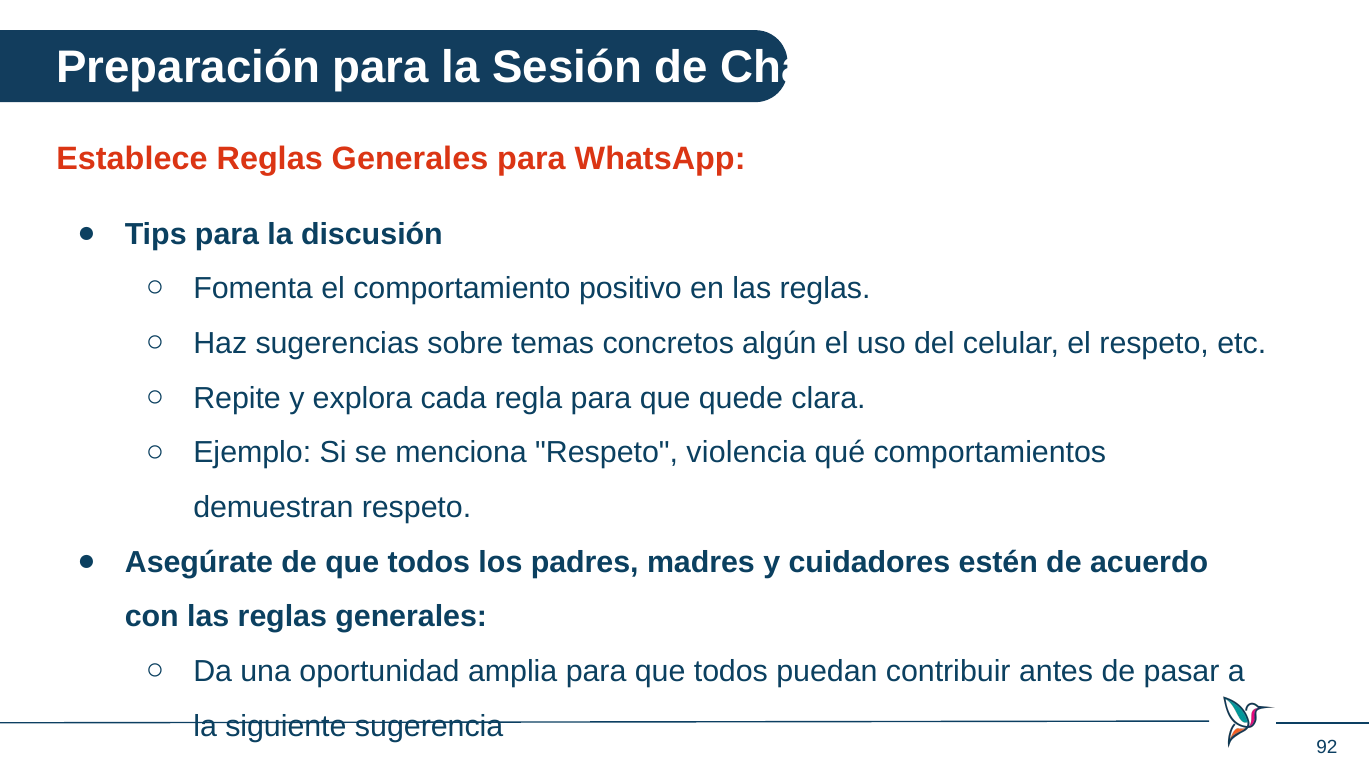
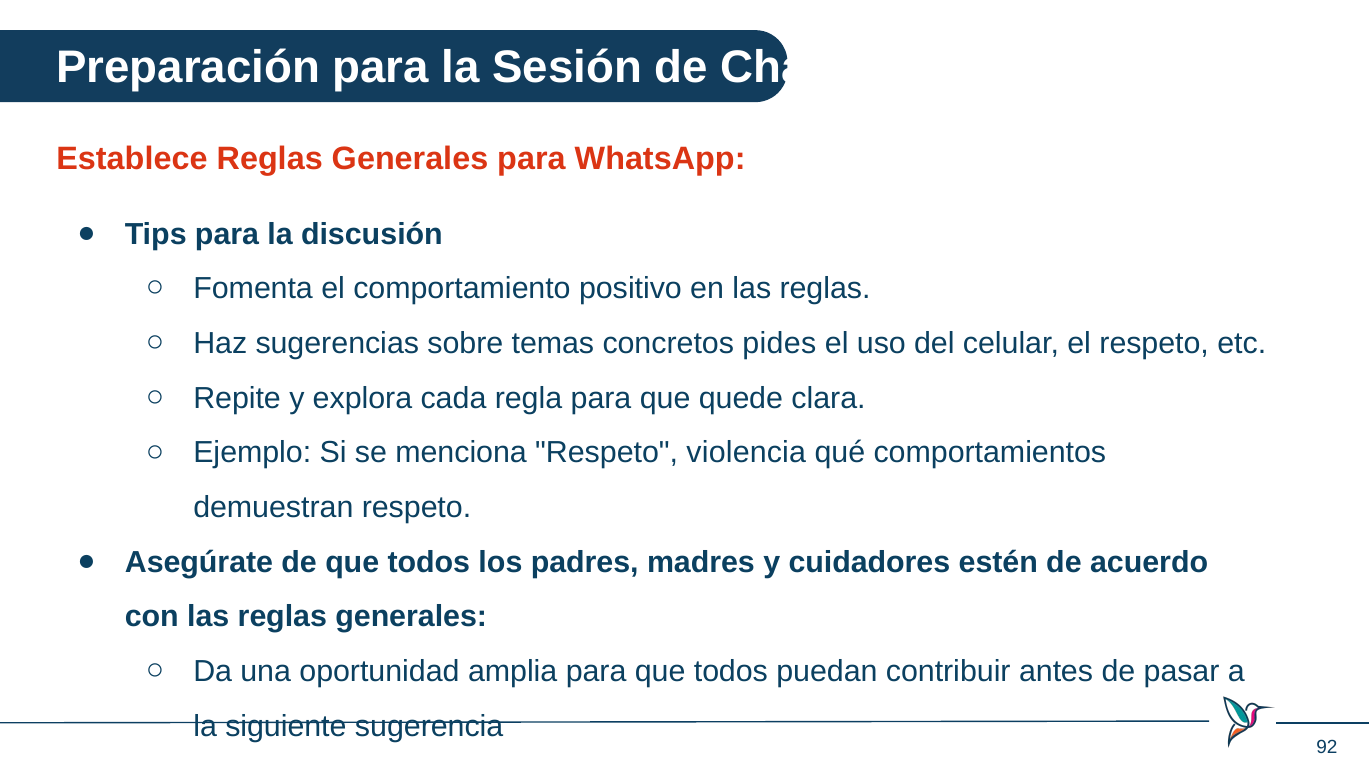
algún: algún -> pides (779, 343)
